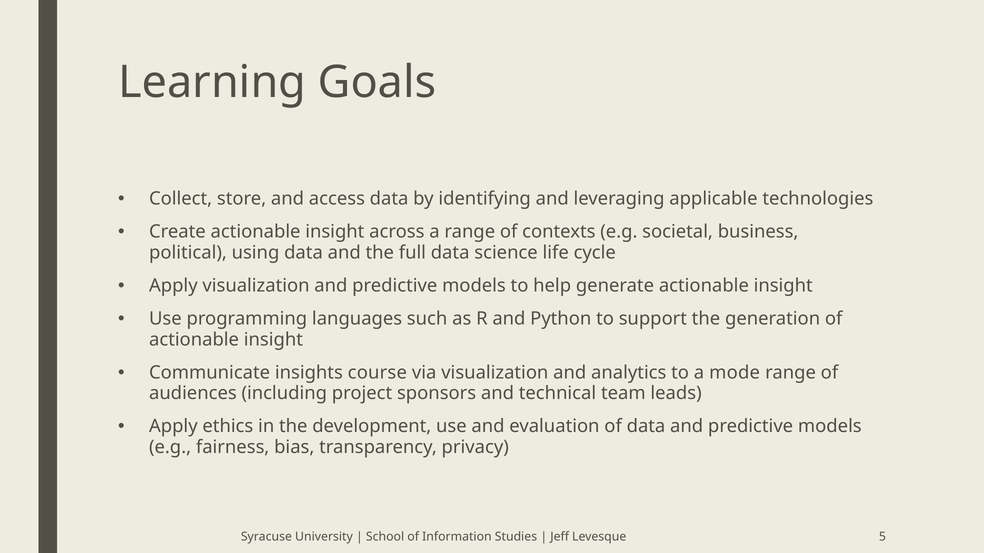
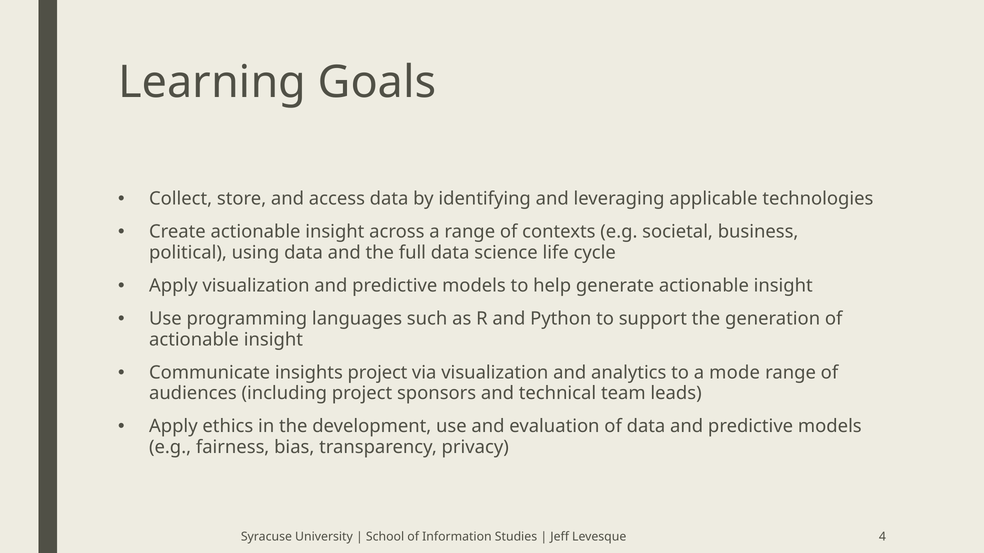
insights course: course -> project (377, 373)
5: 5 -> 4 (882, 537)
